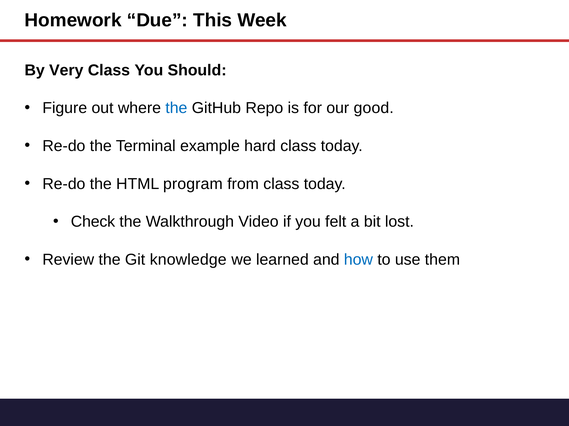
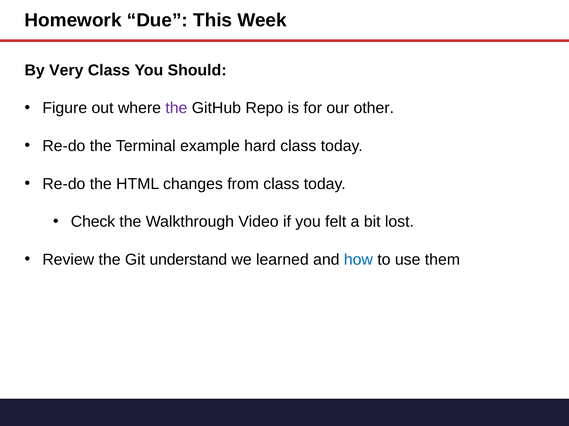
the colour: blue -> purple (176, 108)
good: good -> other (374, 108)
program: program -> changes (193, 184)
knowledge: knowledge -> understand (188, 260)
